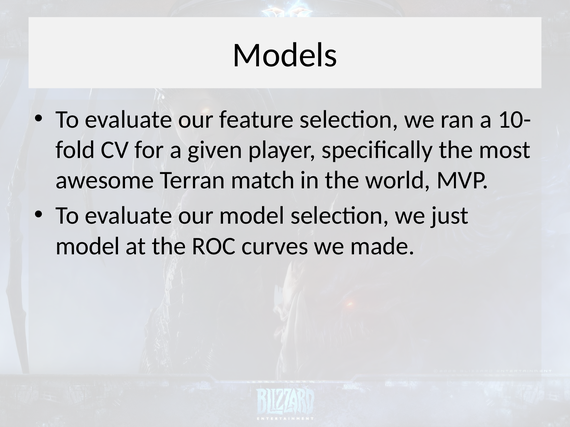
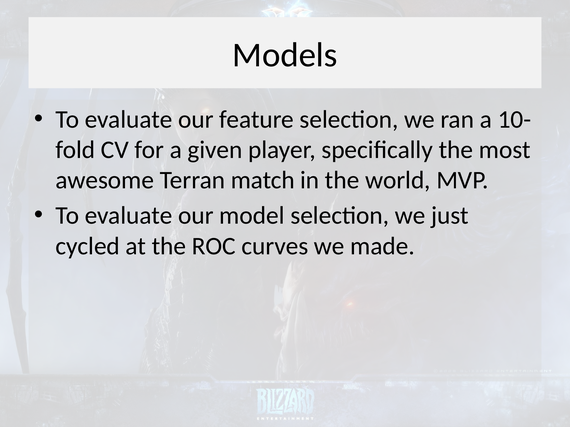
model: model -> cycled (88, 246)
